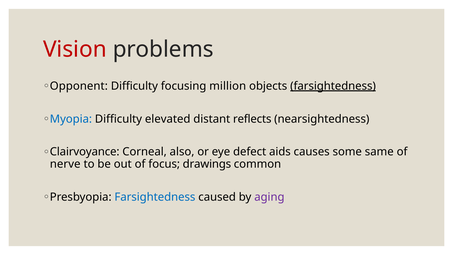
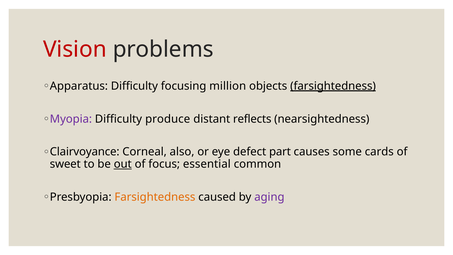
Opponent: Opponent -> Apparatus (79, 86)
Myopia colour: blue -> purple (71, 119)
elevated: elevated -> produce (168, 119)
aids: aids -> part (280, 152)
same: same -> cards (379, 152)
nerve: nerve -> sweet (65, 164)
out underline: none -> present (123, 164)
drawings: drawings -> essential (207, 164)
Farsightedness colour: blue -> orange (155, 197)
